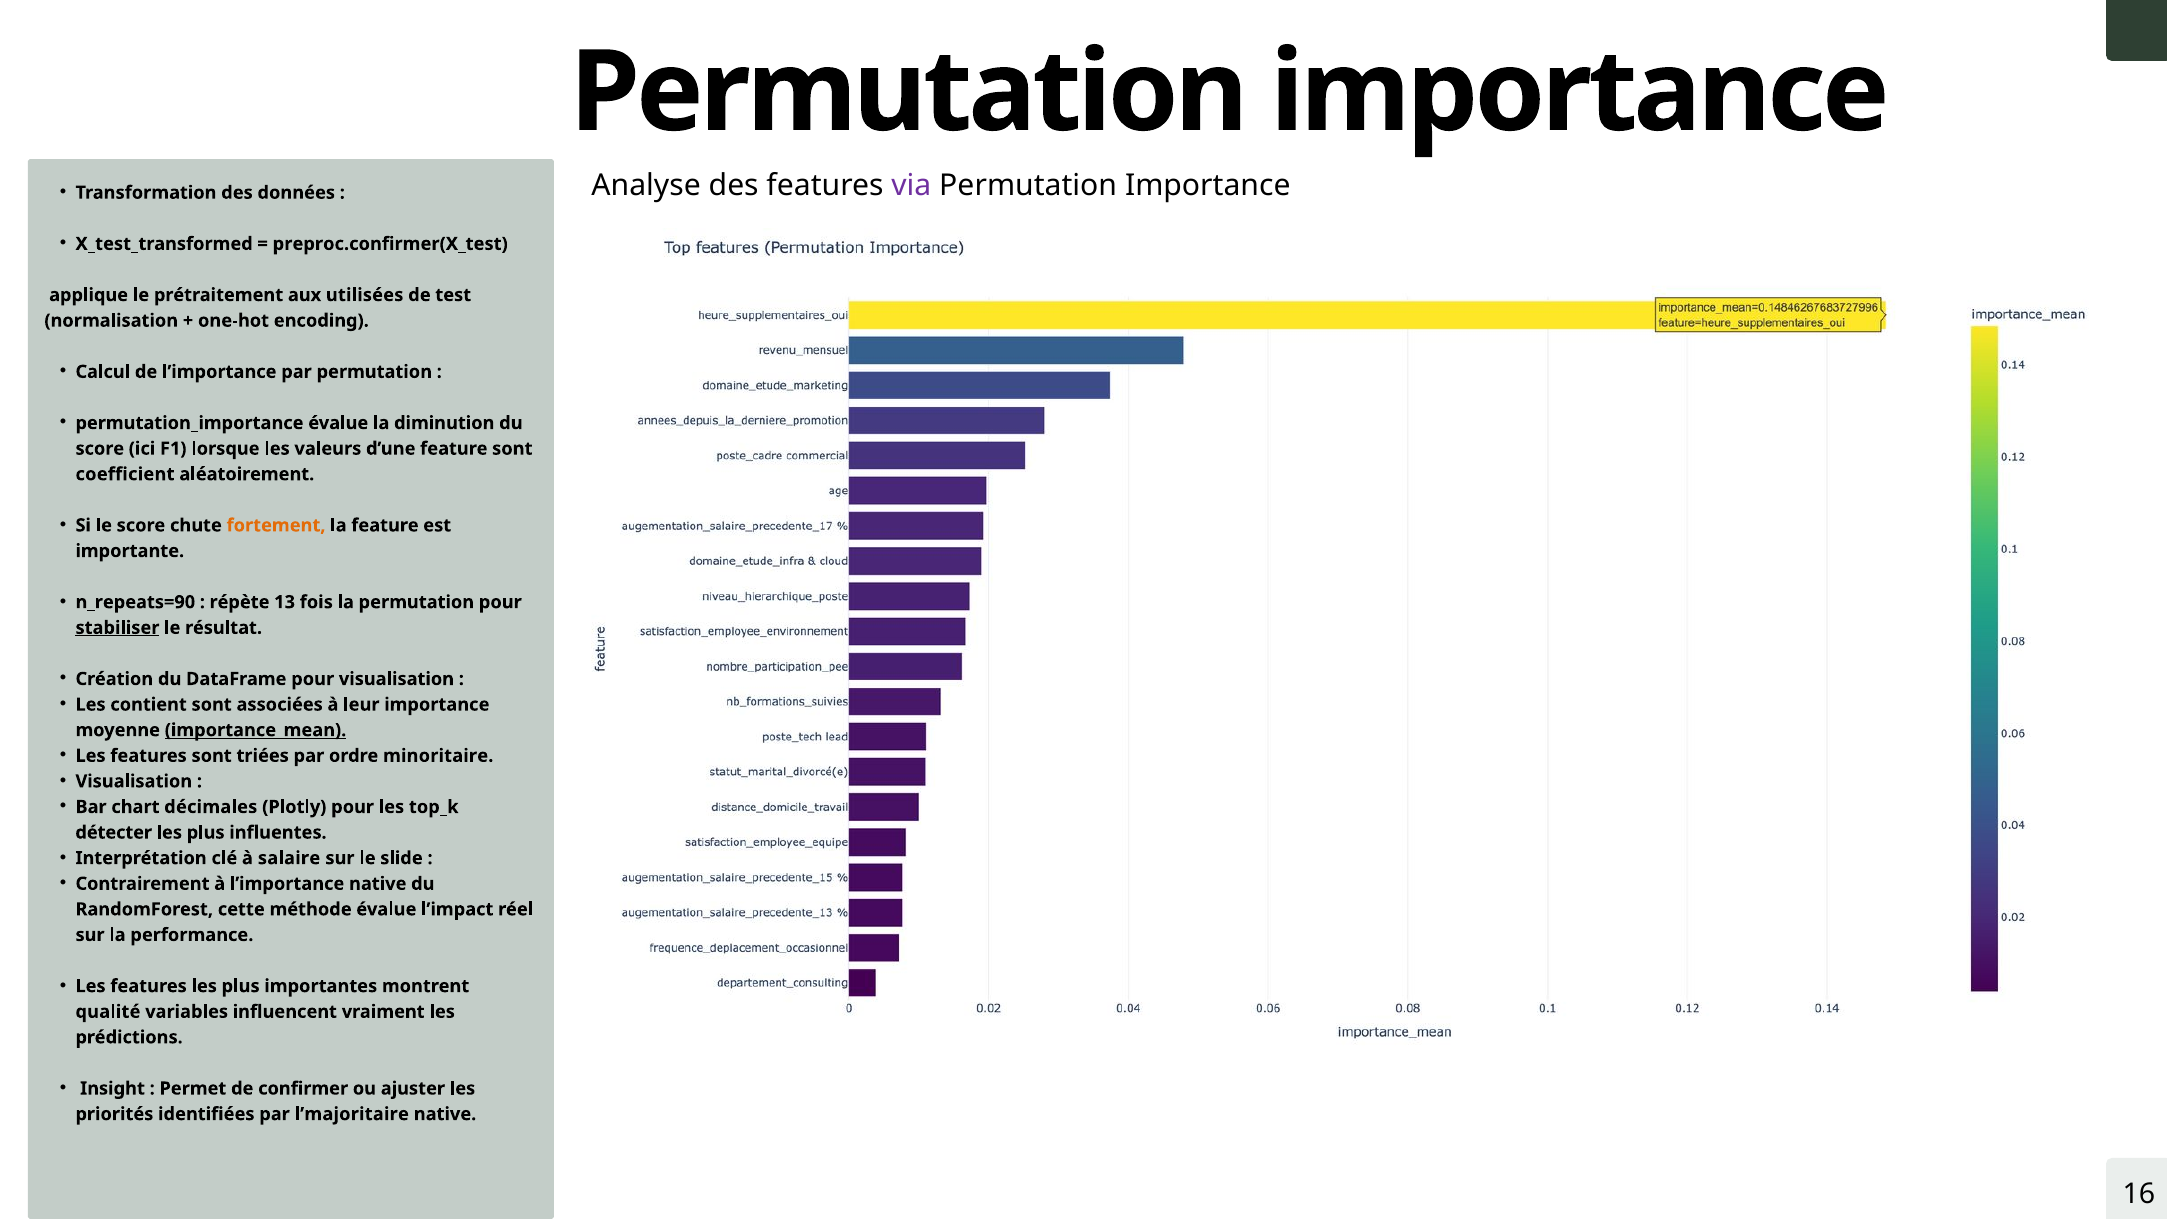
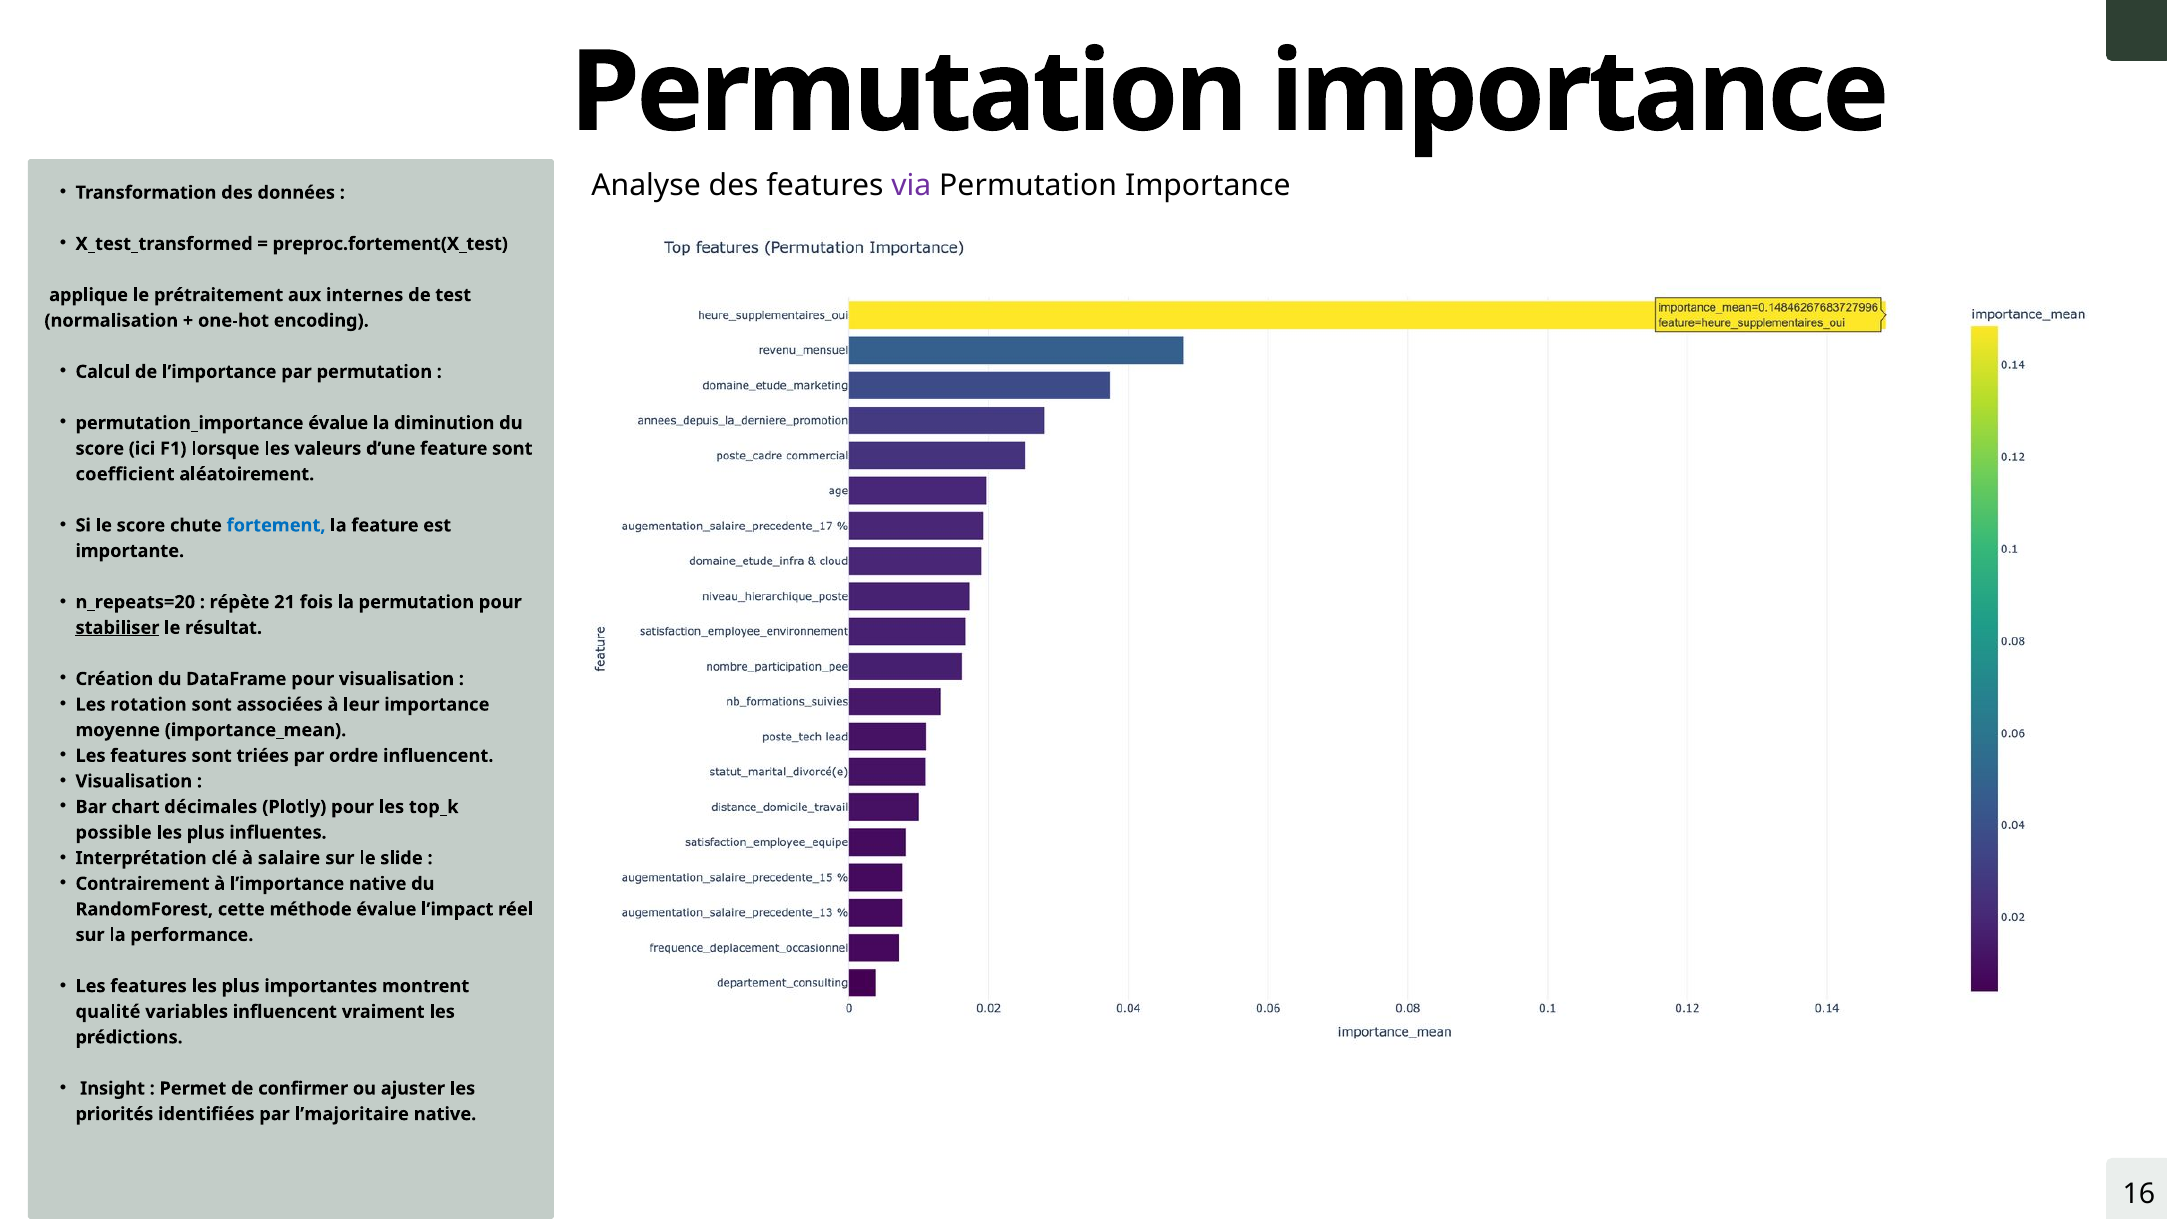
preproc.confirmer(X_test: preproc.confirmer(X_test -> preproc.fortement(X_test (390, 244)
utilisées: utilisées -> internes (365, 295)
fortement colour: orange -> blue (276, 525)
n_repeats=90: n_repeats=90 -> n_repeats=20 (135, 602)
13: 13 -> 21 (285, 602)
contient: contient -> rotation (148, 705)
importance_mean underline: present -> none (256, 730)
ordre minoritaire: minoritaire -> influencent (438, 756)
détecter: détecter -> possible (114, 833)
